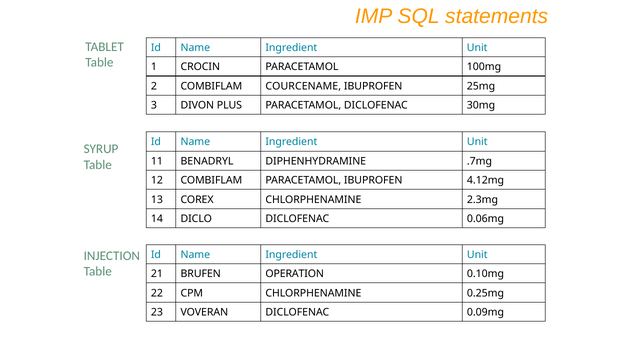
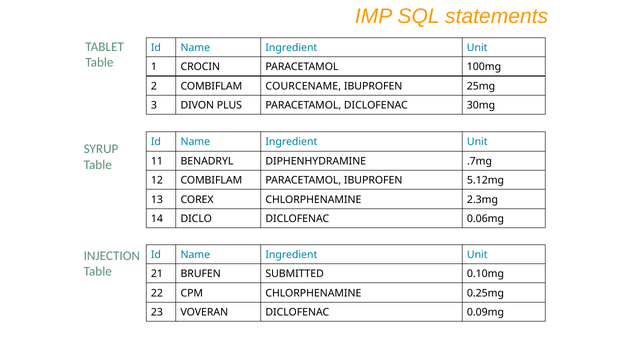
4.12mg: 4.12mg -> 5.12mg (486, 181)
OPERATION: OPERATION -> SUBMITTED (295, 274)
